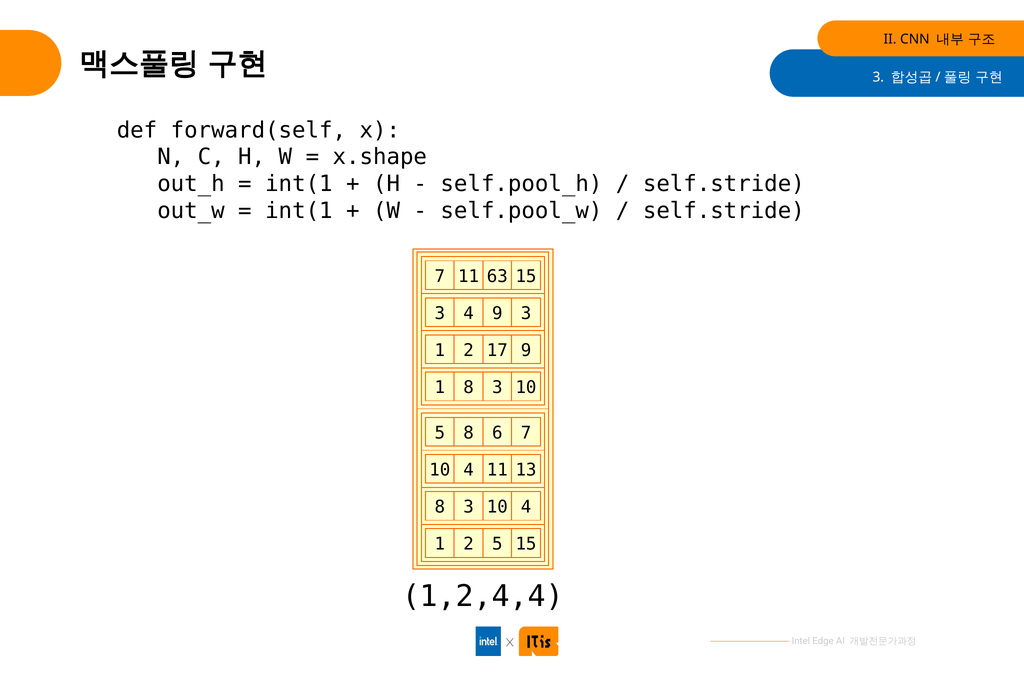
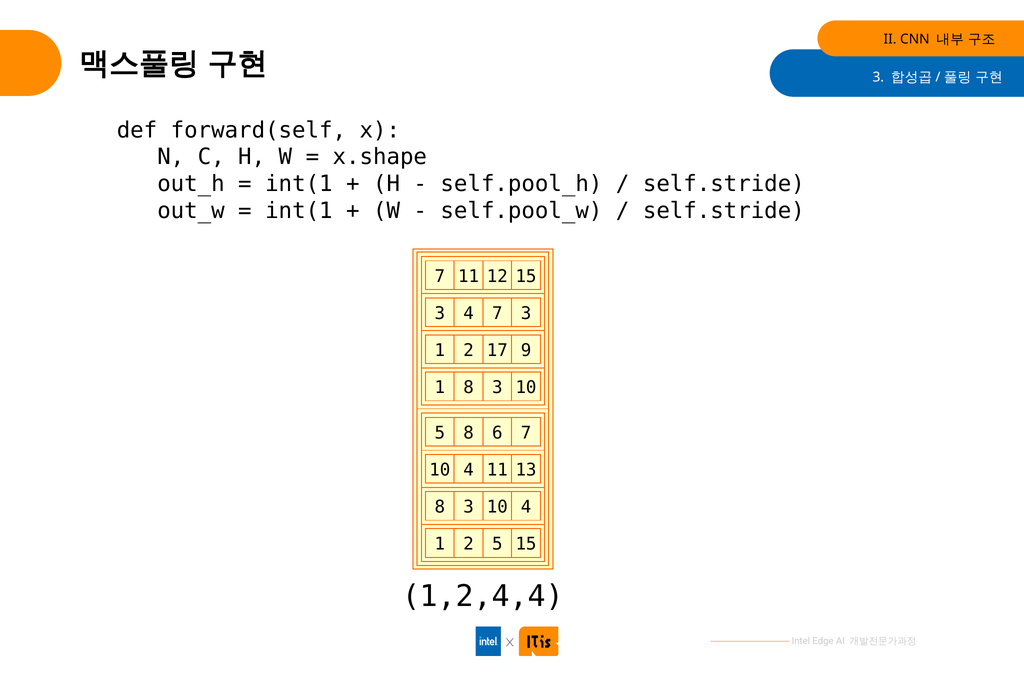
63: 63 -> 12 (497, 276)
4 9: 9 -> 7 (497, 313)
